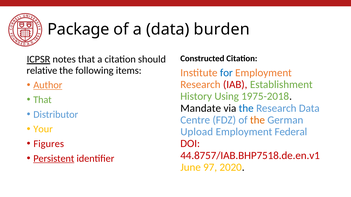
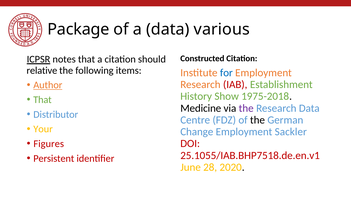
burden: burden -> various (222, 29)
Using: Using -> Show (227, 97)
Mandate: Mandate -> Medicine (201, 108)
the colour: blue -> purple (246, 108)
the colour: orange -> black (257, 120)
Upload: Upload -> Change (197, 132)
Federal: Federal -> Sackler (291, 132)
44.8757/IAB.BHP7518.de.en.v1: 44.8757/IAB.BHP7518.de.en.v1 -> 25.1055/IAB.BHP7518.de.en.v1 (250, 156)
Persistent underline: present -> none (54, 159)
97: 97 -> 28 (210, 168)
